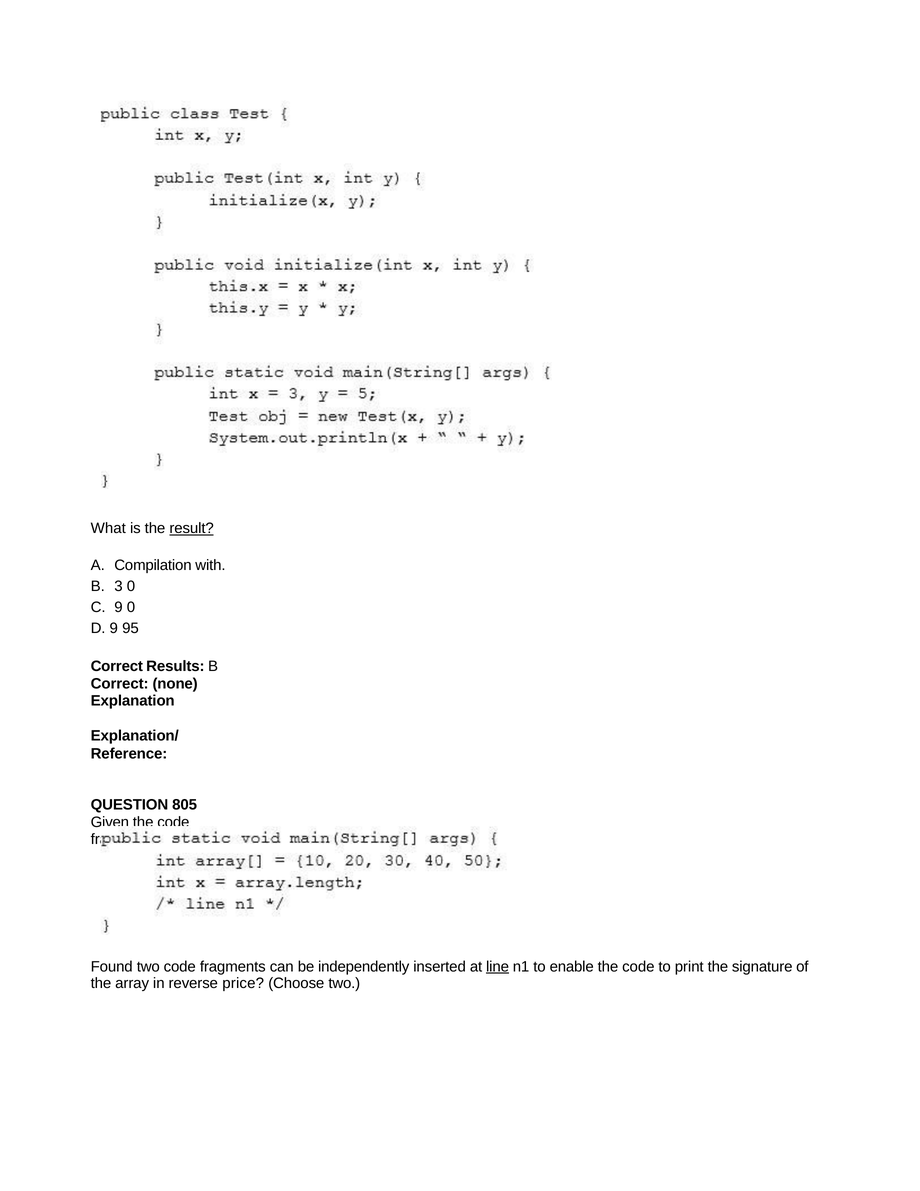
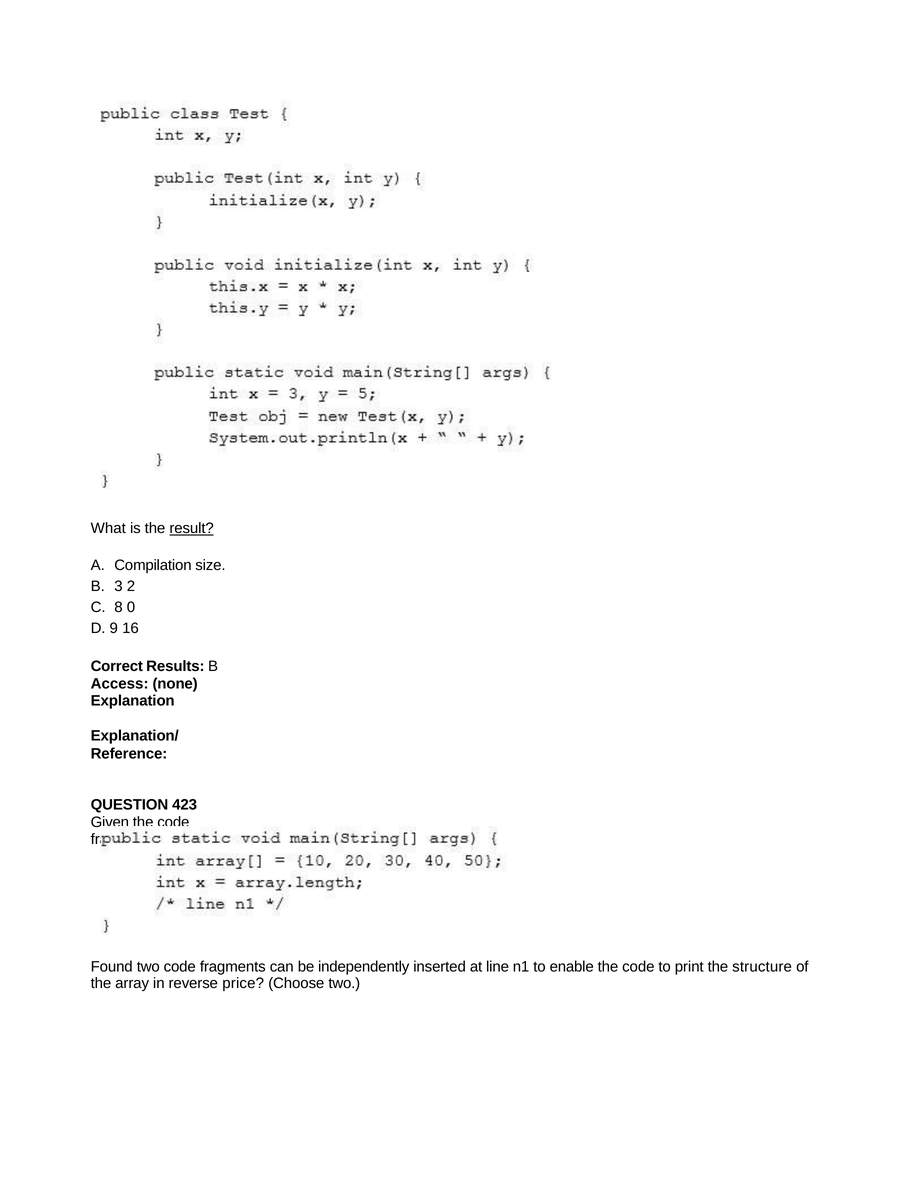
with: with -> size (210, 565)
3 0: 0 -> 2 (131, 586)
9: 9 -> 8 (119, 607)
95: 95 -> 16 (131, 628)
Correct: Correct -> Access (120, 683)
805: 805 -> 423 (185, 804)
line underline: present -> none (498, 966)
signature: signature -> structure (762, 966)
